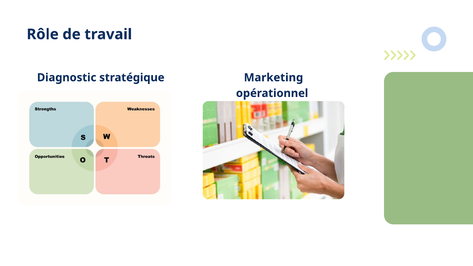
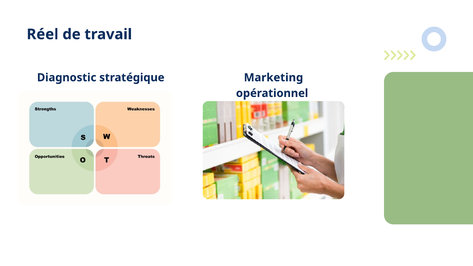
Rôle: Rôle -> Réel (43, 34)
